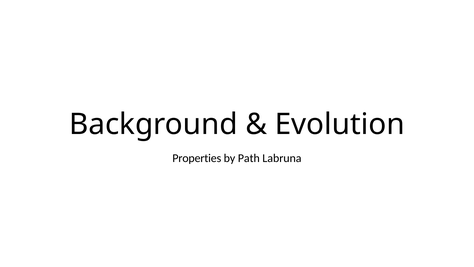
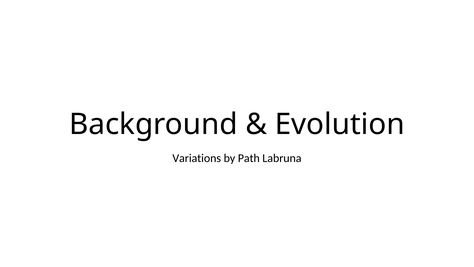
Properties: Properties -> Variations (197, 158)
